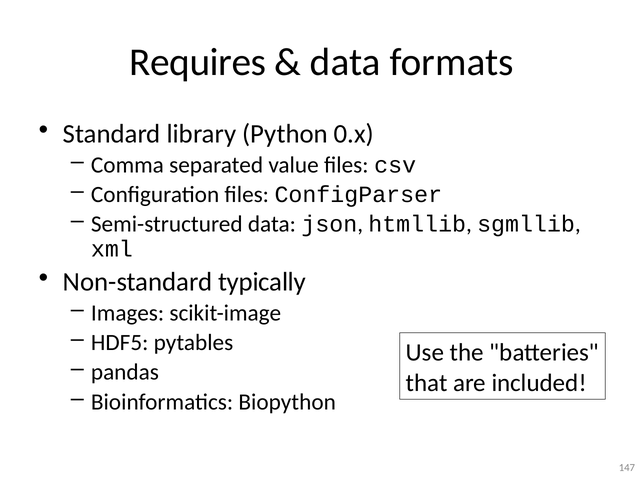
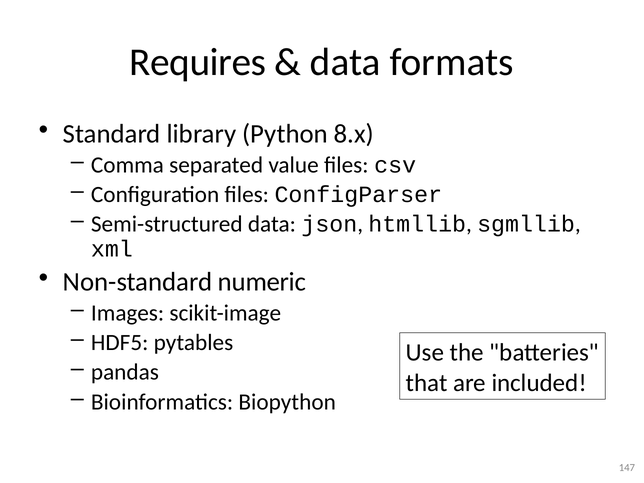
0.x: 0.x -> 8.x (354, 134)
typically: typically -> numeric (262, 282)
